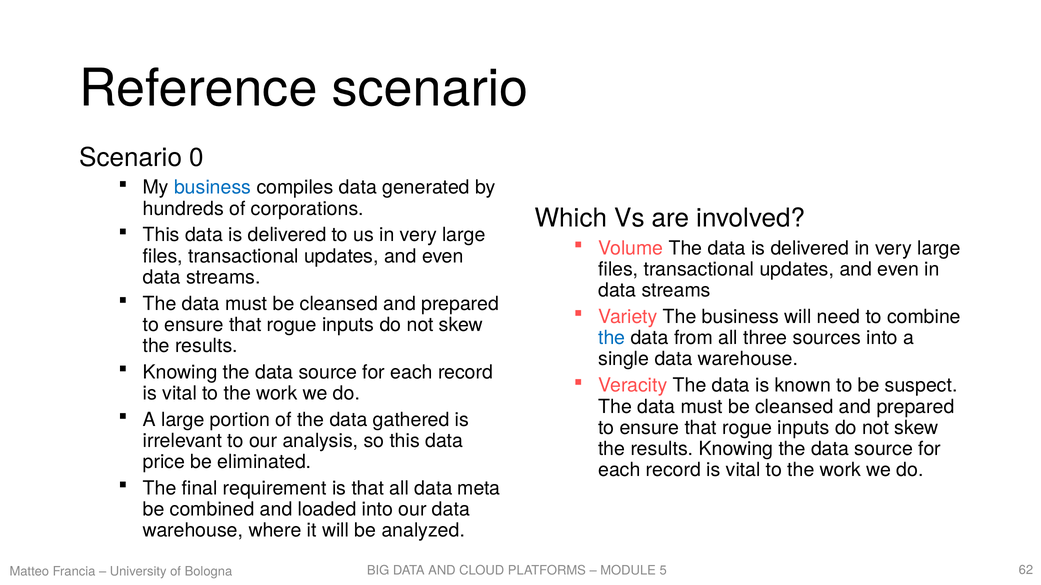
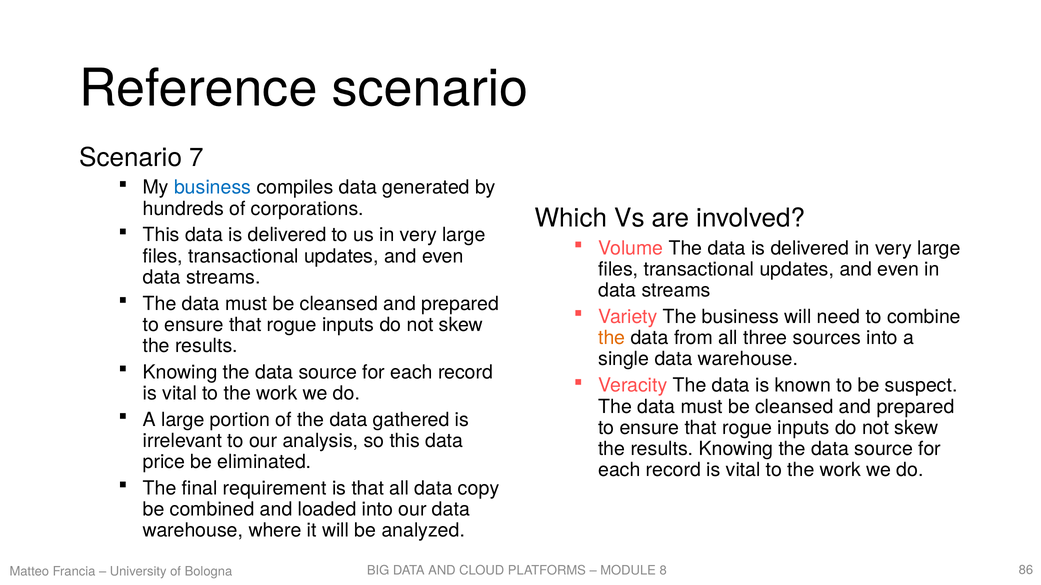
0: 0 -> 7 (196, 158)
the colour: blue -> orange (612, 338)
meta: meta -> copy (479, 489)
5: 5 -> 8 (663, 571)
62: 62 -> 86 (1026, 570)
